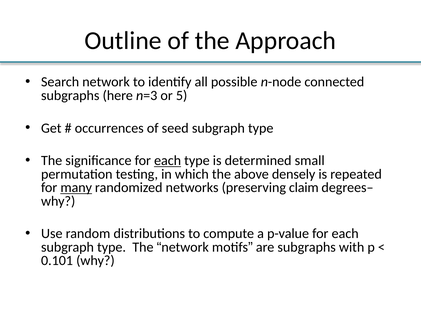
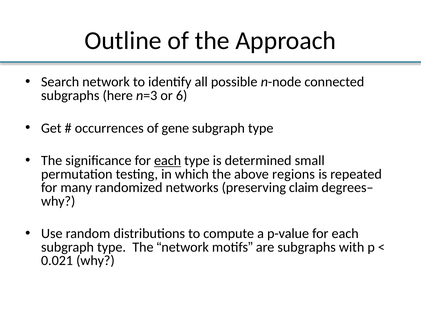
5: 5 -> 6 (182, 95)
seed: seed -> gene (175, 128)
densely: densely -> regions (294, 174)
many underline: present -> none (76, 187)
0.101: 0.101 -> 0.021 (57, 260)
